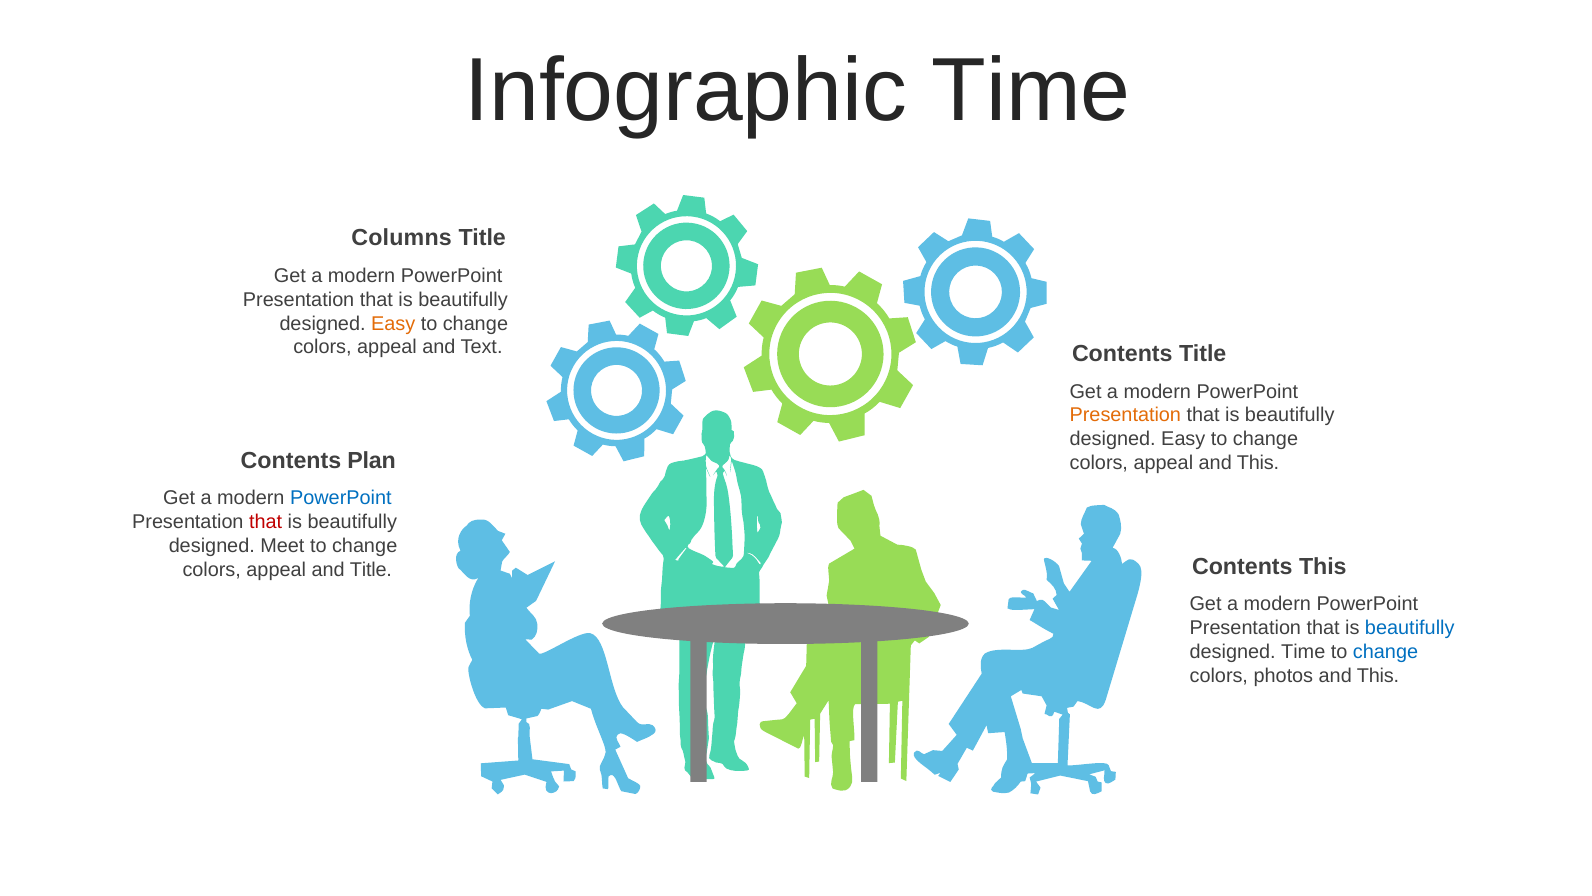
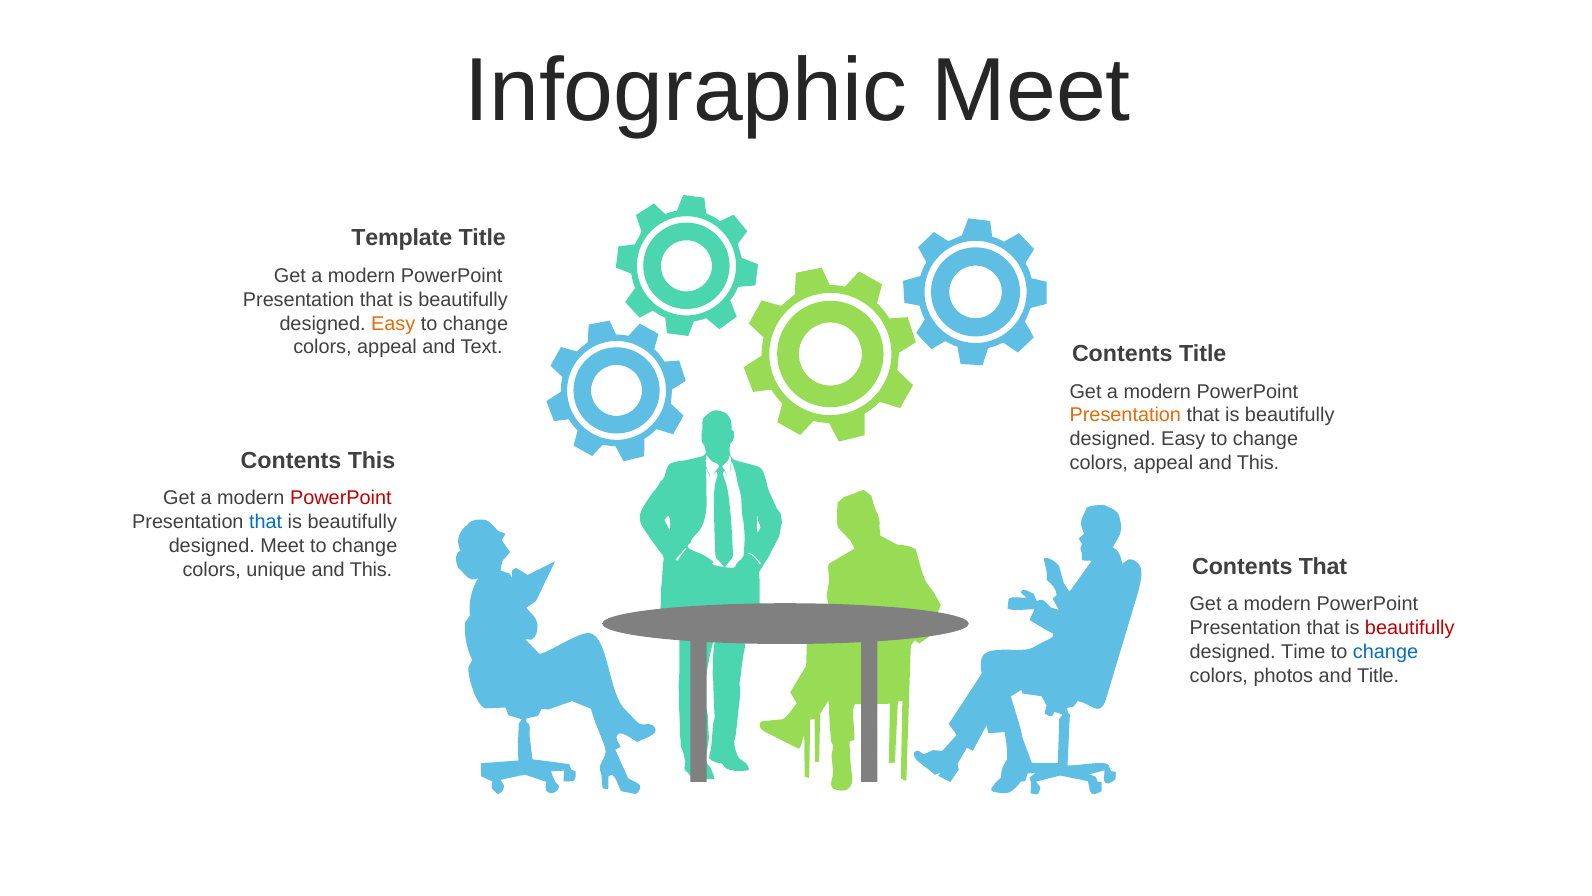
Infographic Time: Time -> Meet (1031, 91)
Columns: Columns -> Template (402, 238)
Contents Plan: Plan -> This (372, 460)
PowerPoint colour: blue -> red (341, 498)
that colour: red -> blue (266, 522)
Contents This: This -> That (1323, 567)
appeal: appeal -> unique (276, 569)
Title: Title -> This (371, 569)
beautifully colour: blue -> red (1410, 628)
photos and This: This -> Title (1378, 676)
